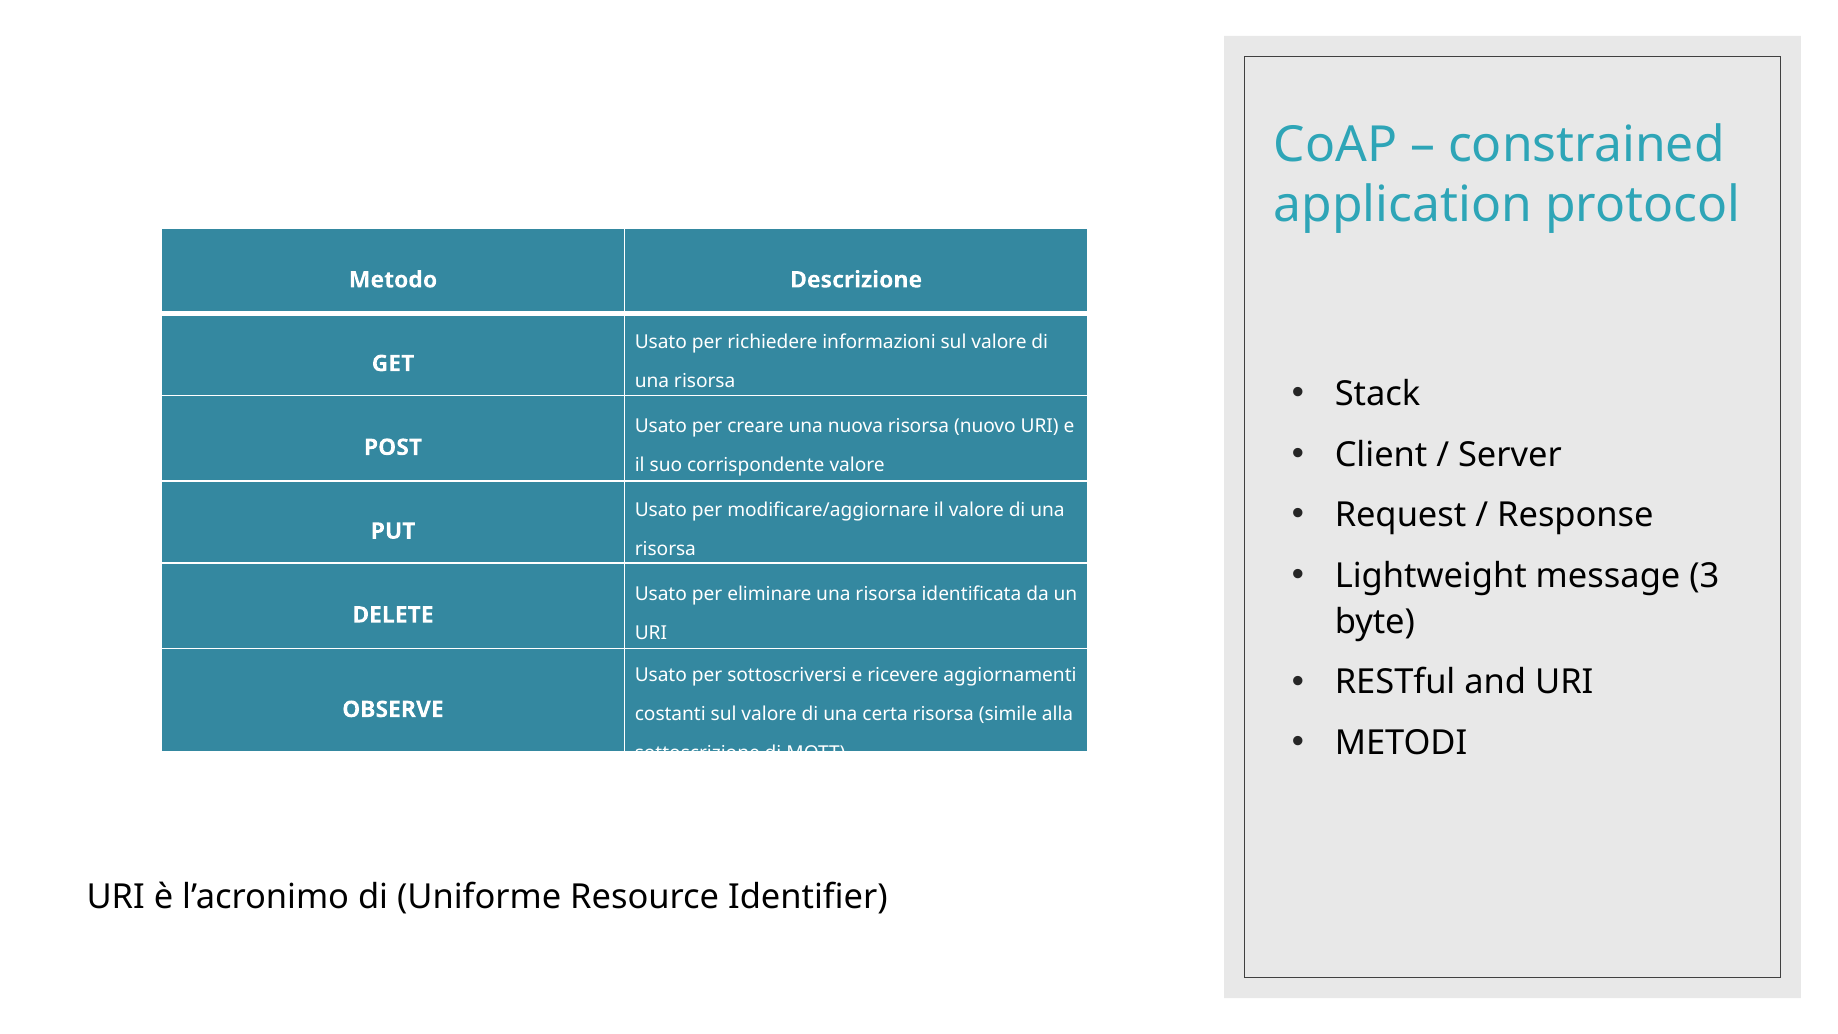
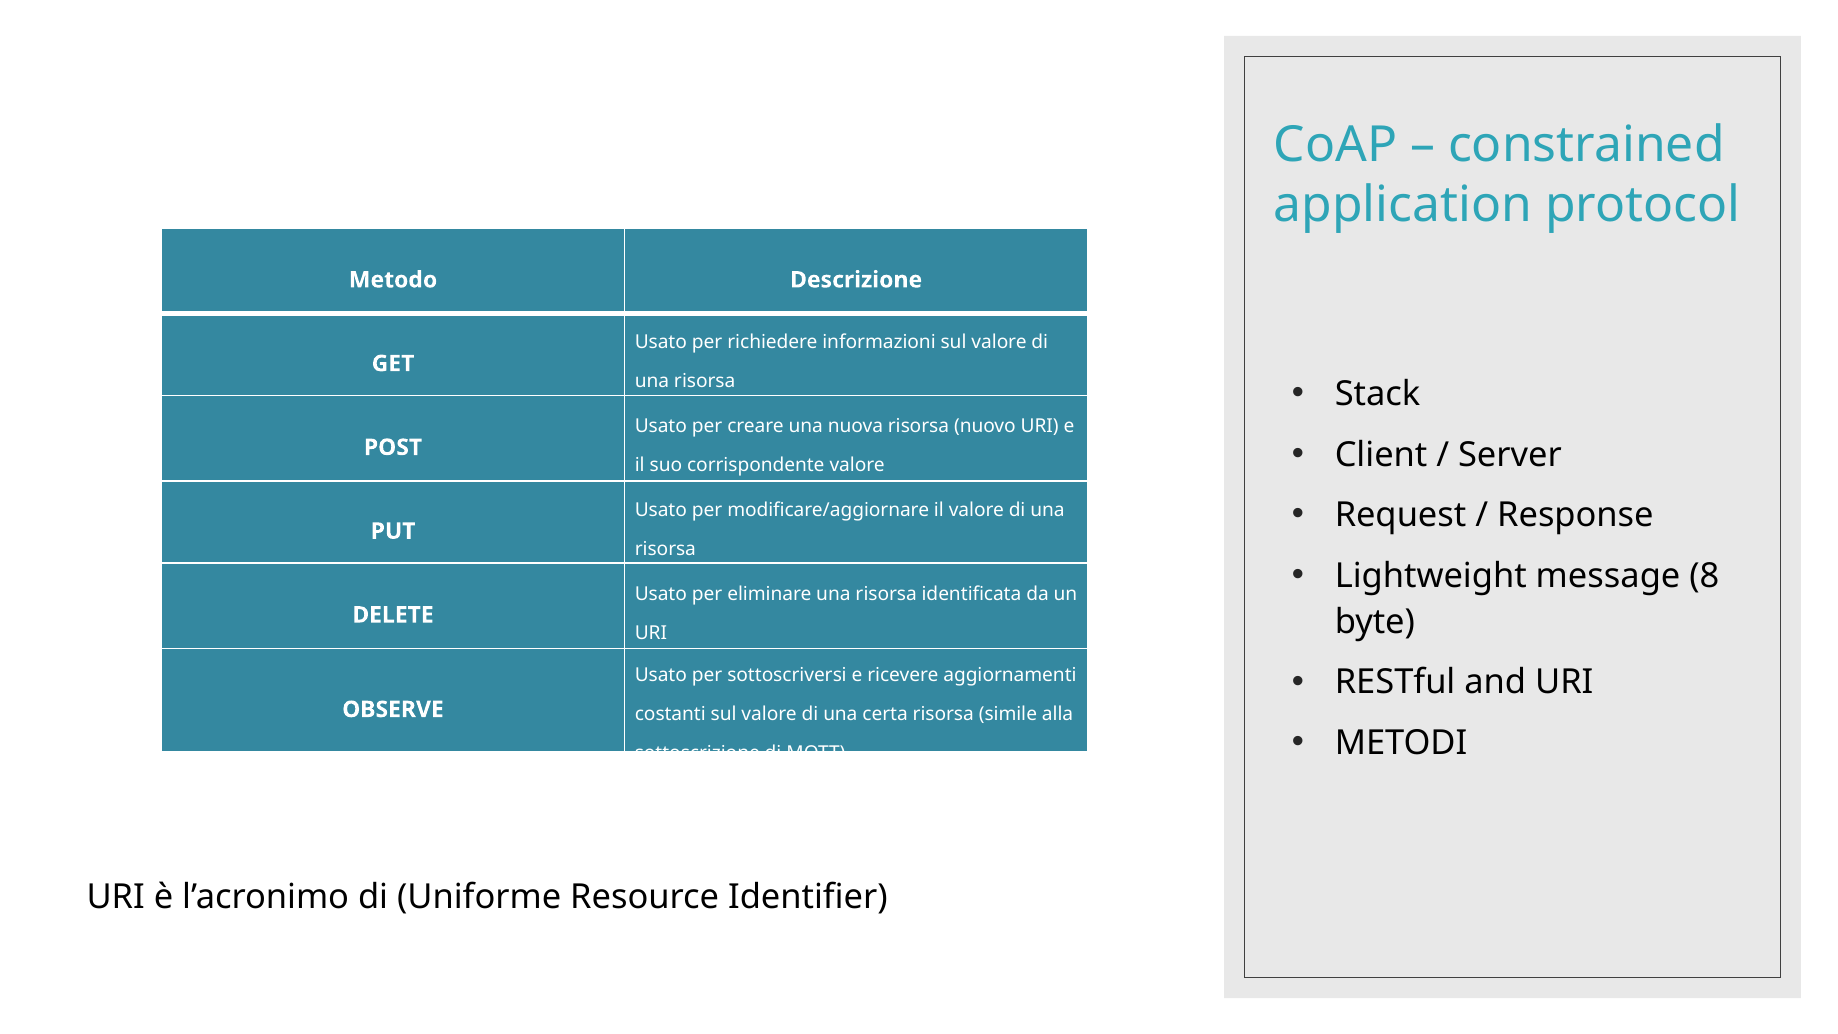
3: 3 -> 8 (1704, 576)
